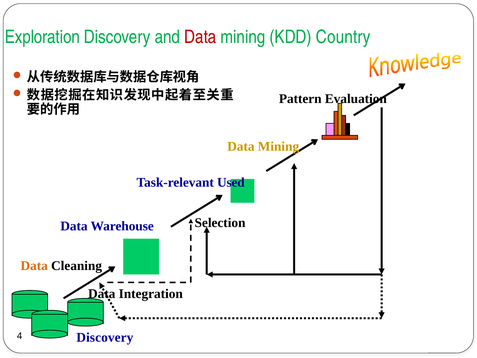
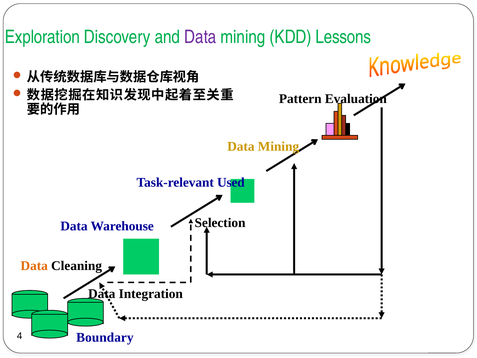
Data colour: red -> purple (200, 37)
Country: Country -> Lessons (343, 37)
Discovery: Discovery -> Boundary (105, 337)
